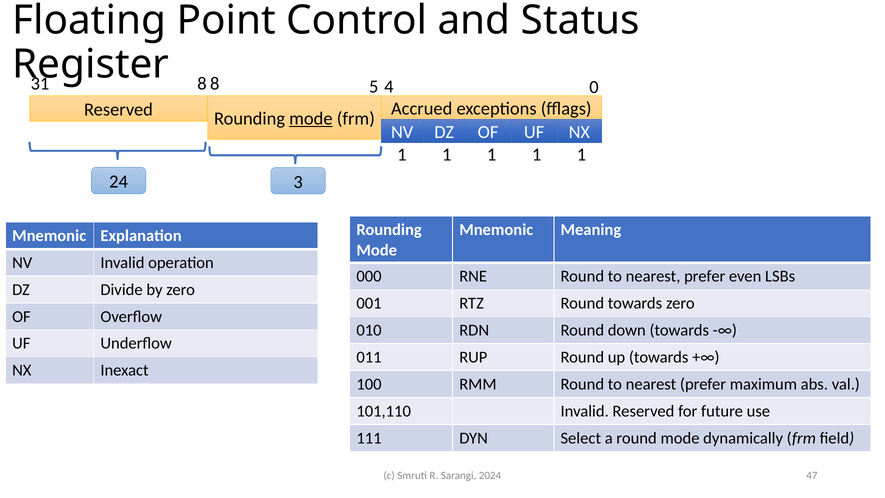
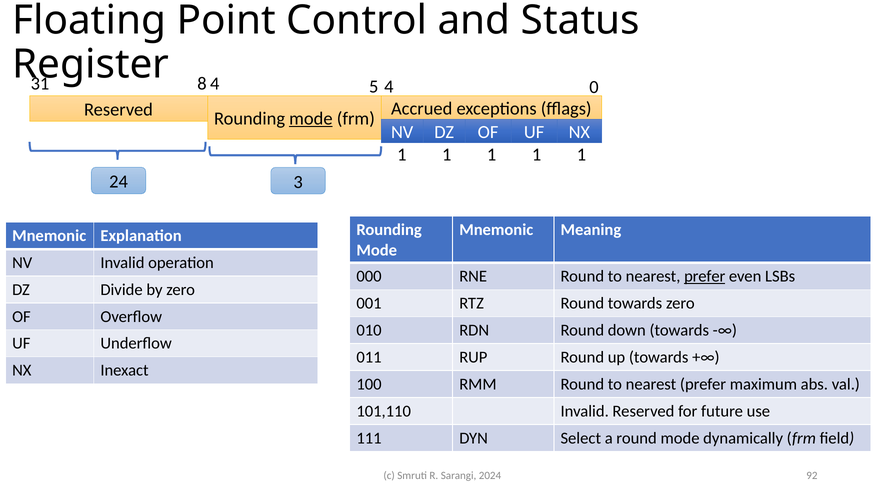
8: 8 -> 4 (215, 84)
prefer underline: none -> present (705, 276)
47: 47 -> 92 (812, 475)
